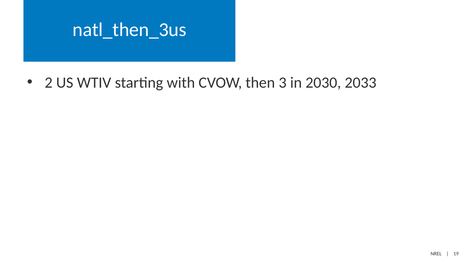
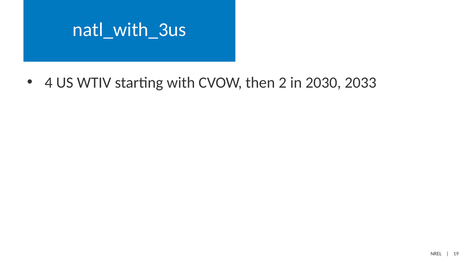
natl_then_3us: natl_then_3us -> natl_with_3us (129, 30)
2: 2 -> 4 (49, 83)
3: 3 -> 2 (283, 83)
